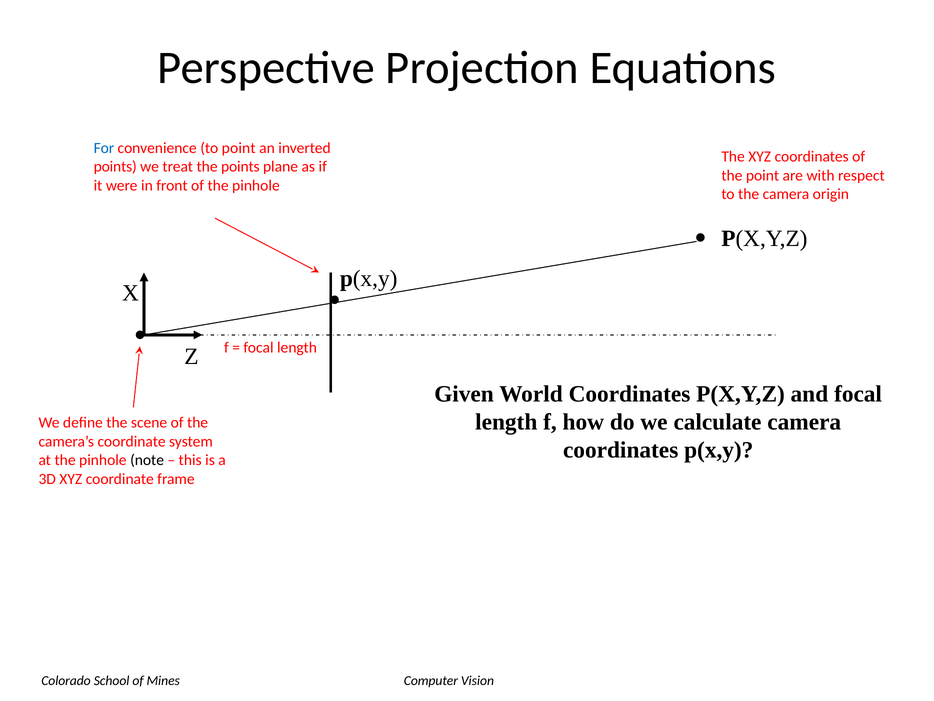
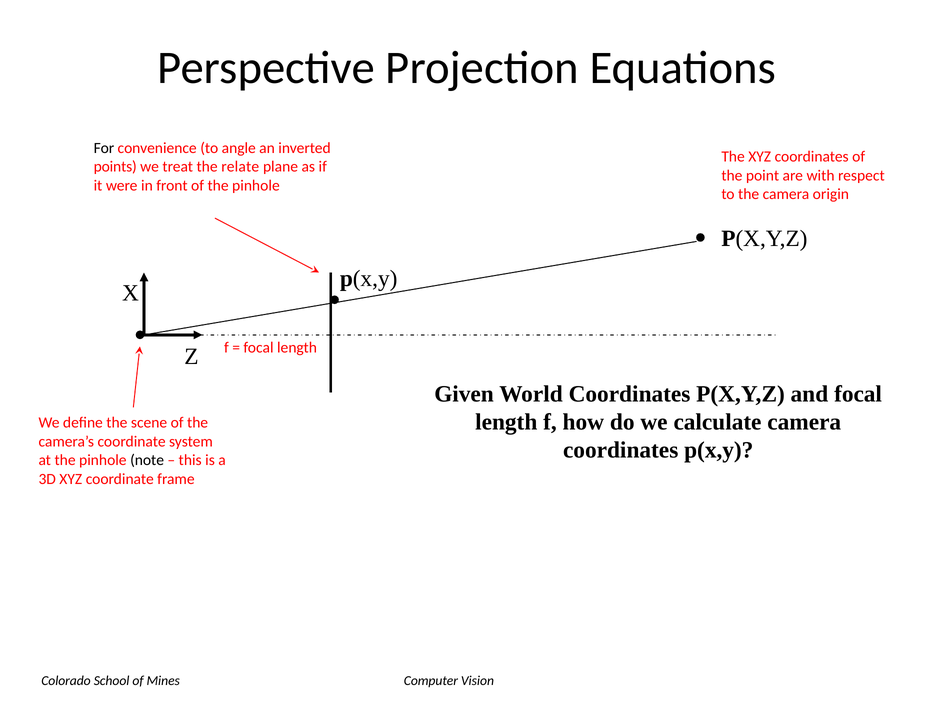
For colour: blue -> black (104, 148)
to point: point -> angle (239, 148)
the points: points -> relate (240, 167)
